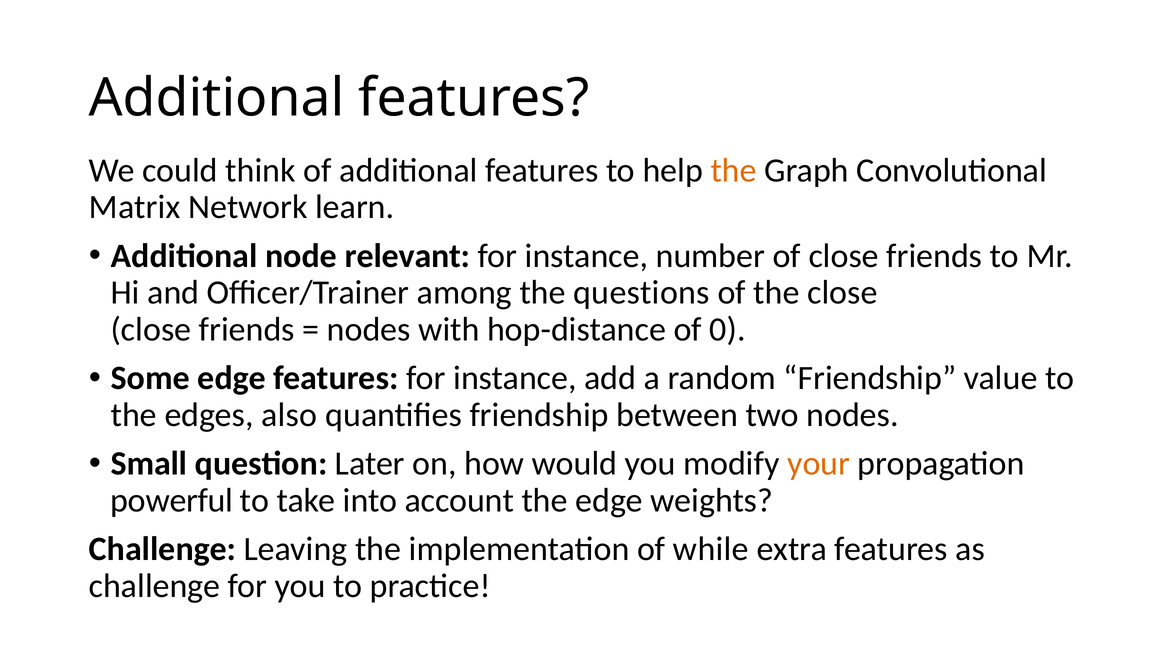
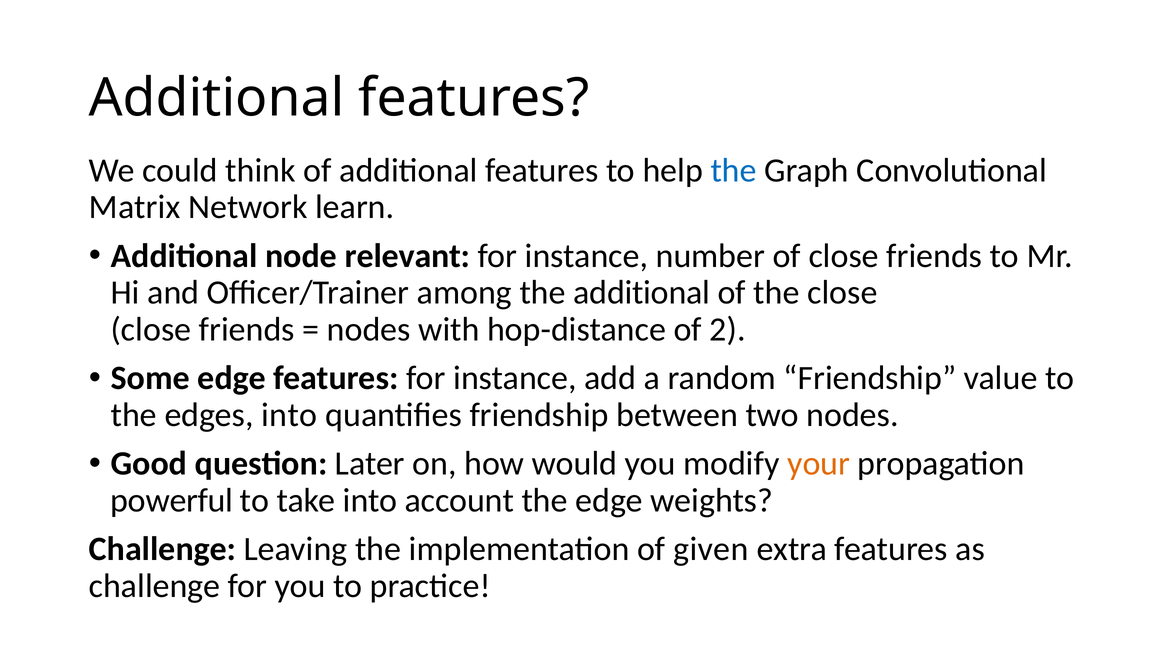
the colour: orange -> blue (734, 170)
the questions: questions -> additional (642, 293)
0: 0 -> 2 (728, 329)
edges also: also -> into (289, 415)
Small: Small -> Good (149, 464)
while: while -> given (711, 549)
